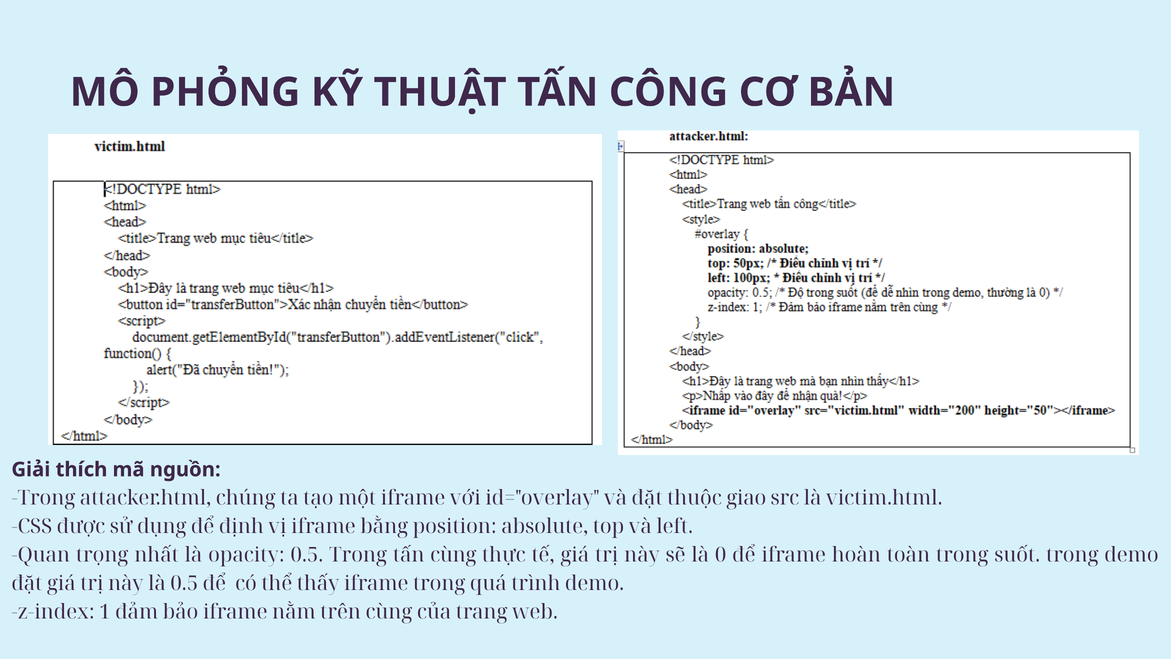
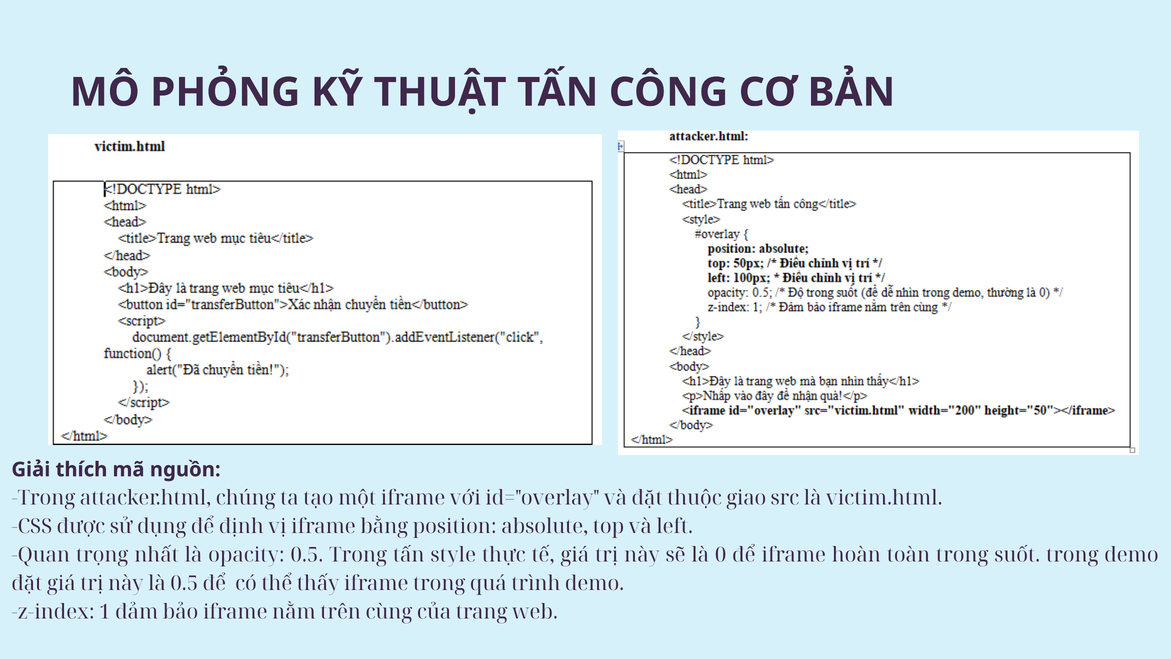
tấn cùng: cùng -> style (453, 555)
